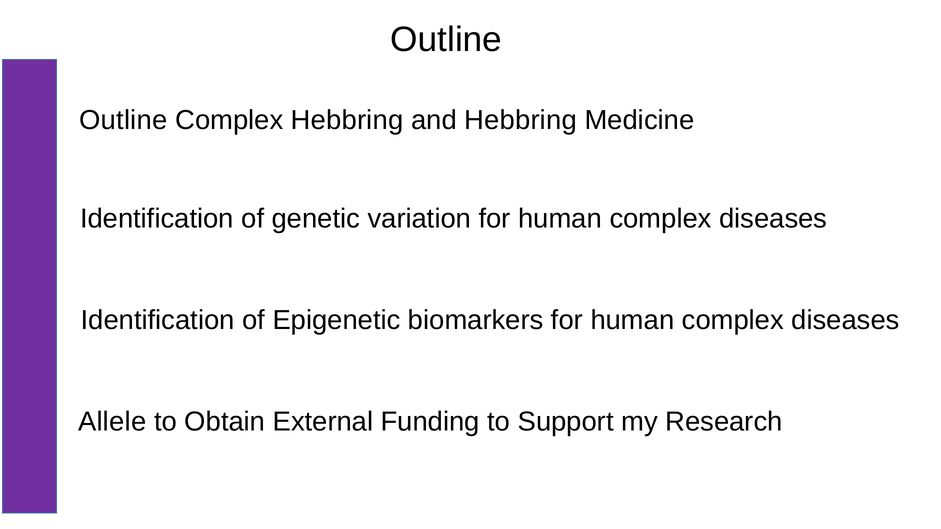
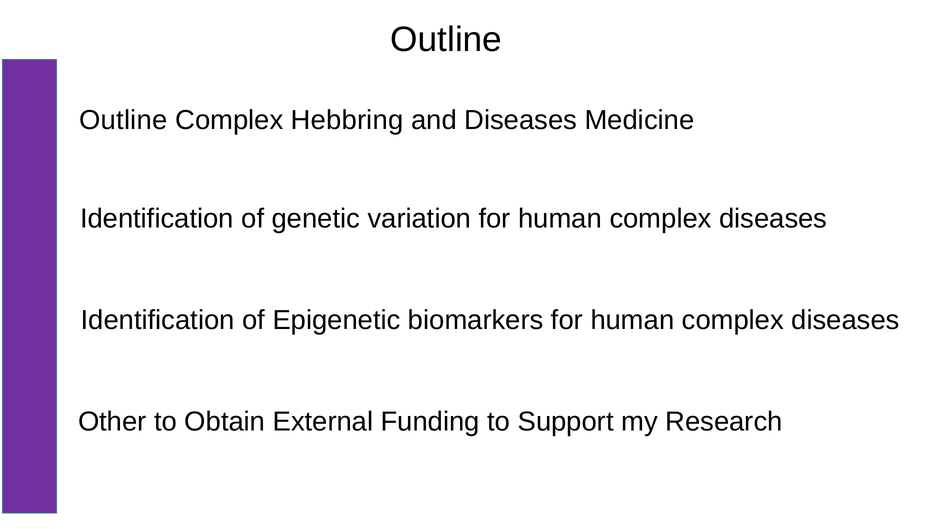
and Hebbring: Hebbring -> Diseases (521, 120)
Allele: Allele -> Other (112, 422)
